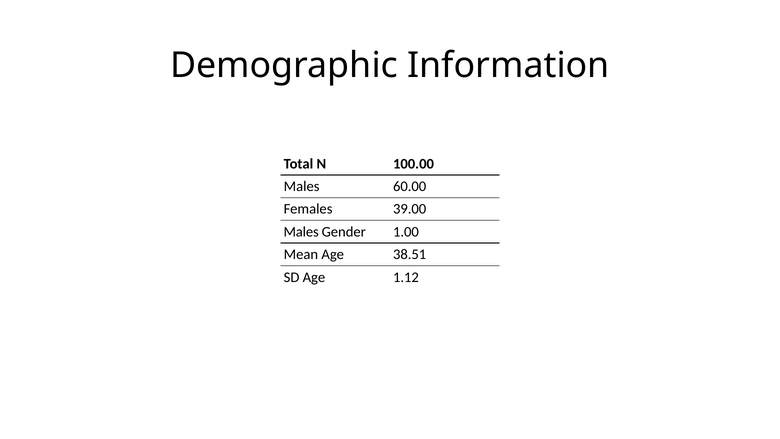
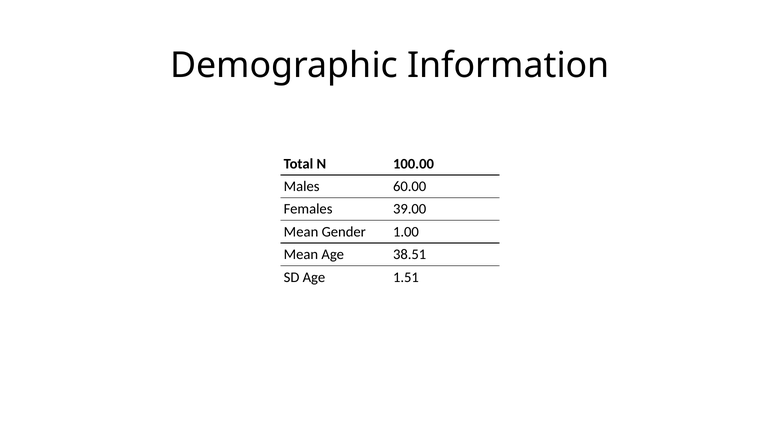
Males: Males -> Mean (301, 232)
1.12: 1.12 -> 1.51 (406, 277)
